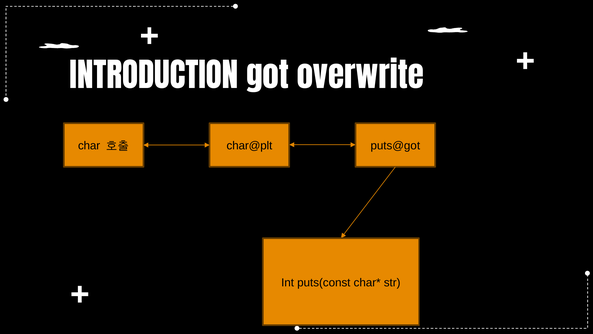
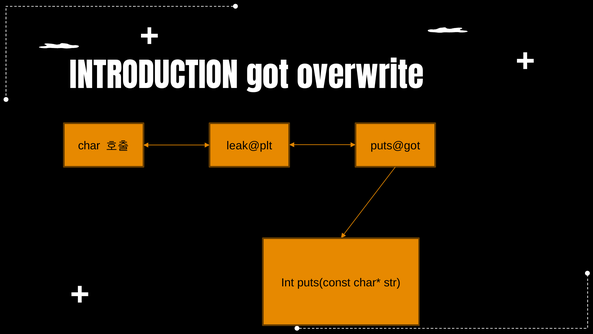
char@plt: char@plt -> leak@plt (249, 146)
